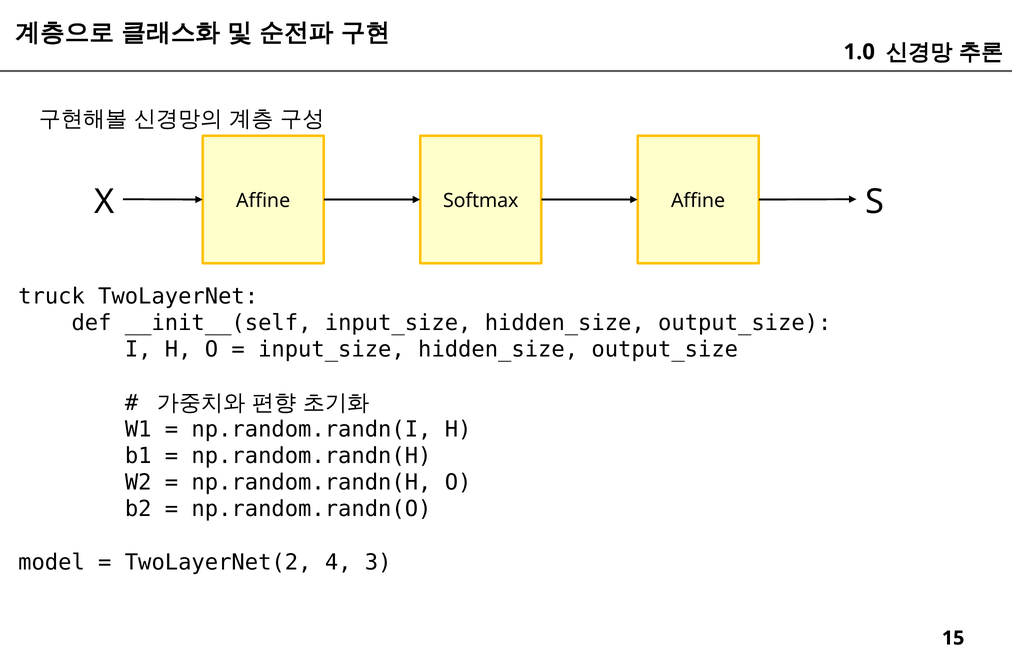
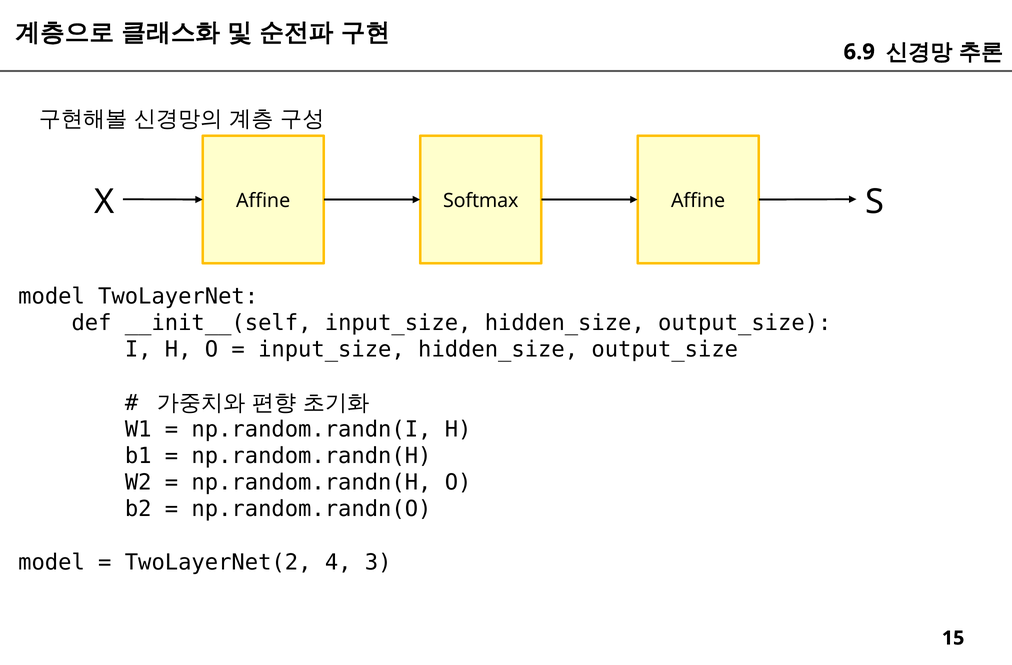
1.0: 1.0 -> 6.9 (859, 52)
truck: truck -> model (52, 296)
